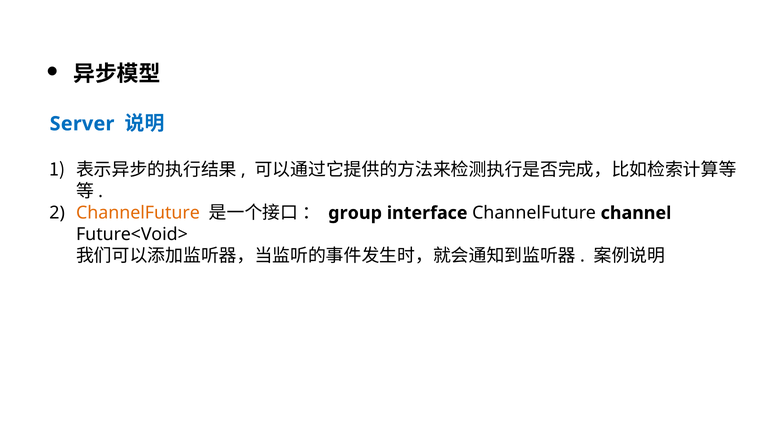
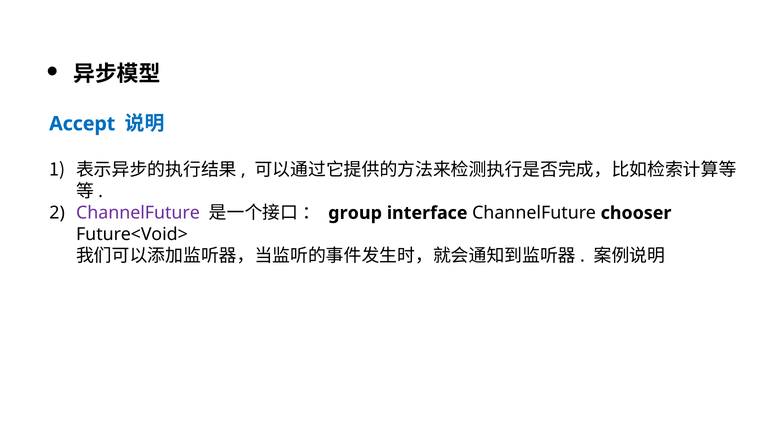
Server: Server -> Accept (82, 124)
ChannelFuture colour: orange -> purple (138, 213)
channel: channel -> chooser (636, 213)
